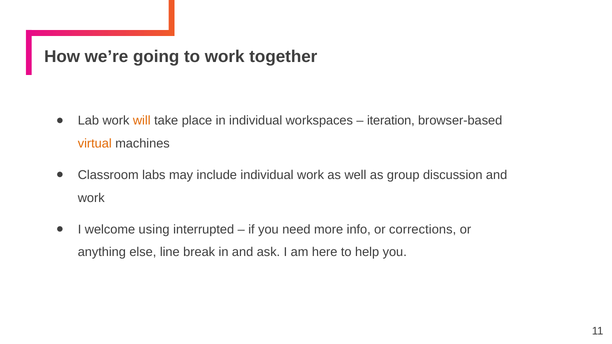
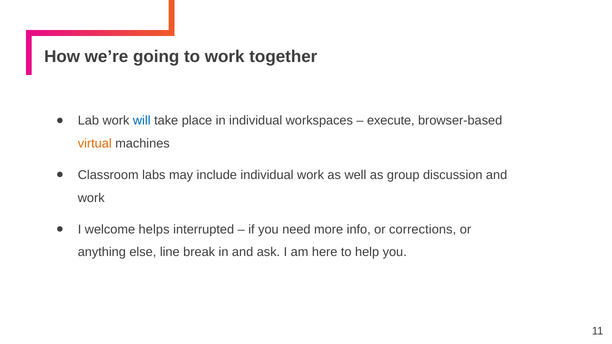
will colour: orange -> blue (142, 121)
iteration: iteration -> execute (391, 121)
using: using -> helps (154, 230)
